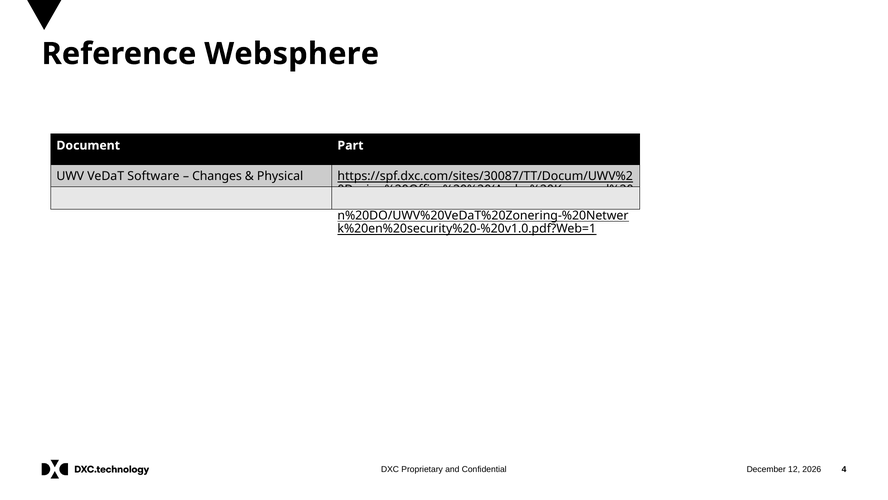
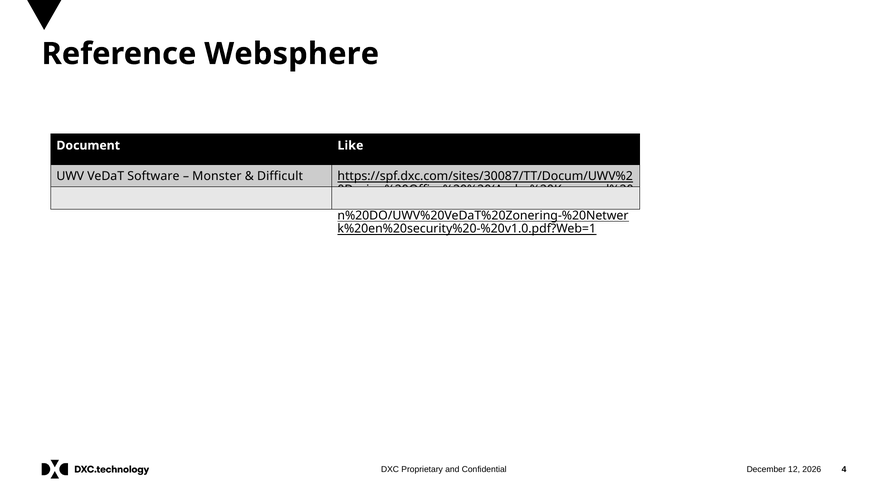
Part: Part -> Like (350, 145)
Changes: Changes -> Monster (217, 176)
Physical: Physical -> Difficult (280, 176)
